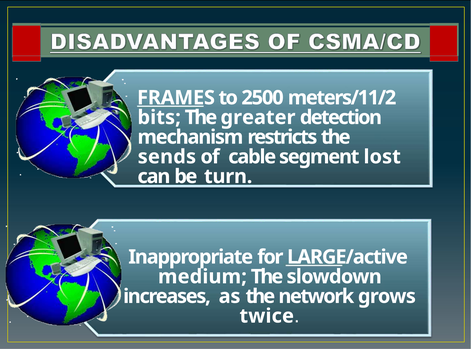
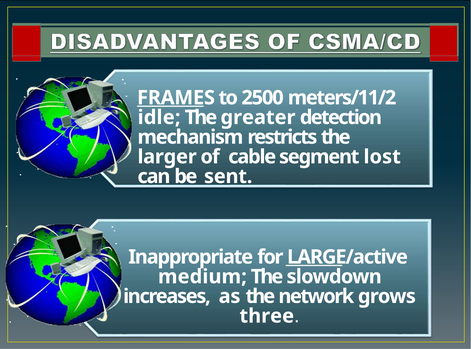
bits: bits -> idle (159, 117)
sends: sends -> larger (167, 157)
turn: turn -> sent (228, 176)
twice: twice -> three (267, 316)
